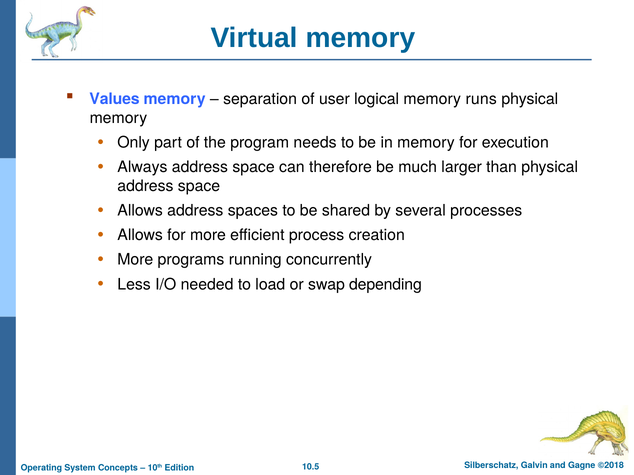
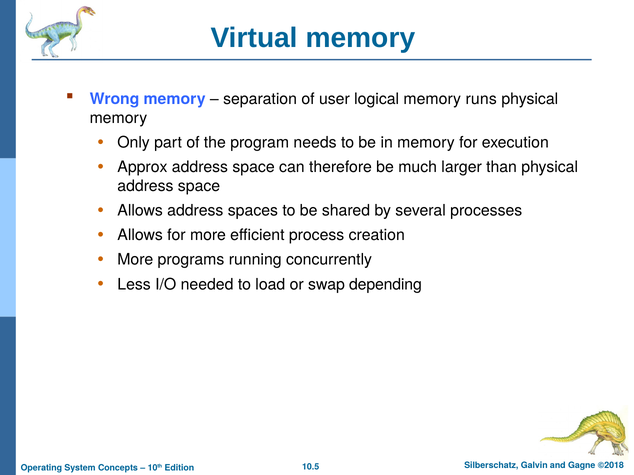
Values: Values -> Wrong (114, 99)
Always: Always -> Approx (142, 167)
